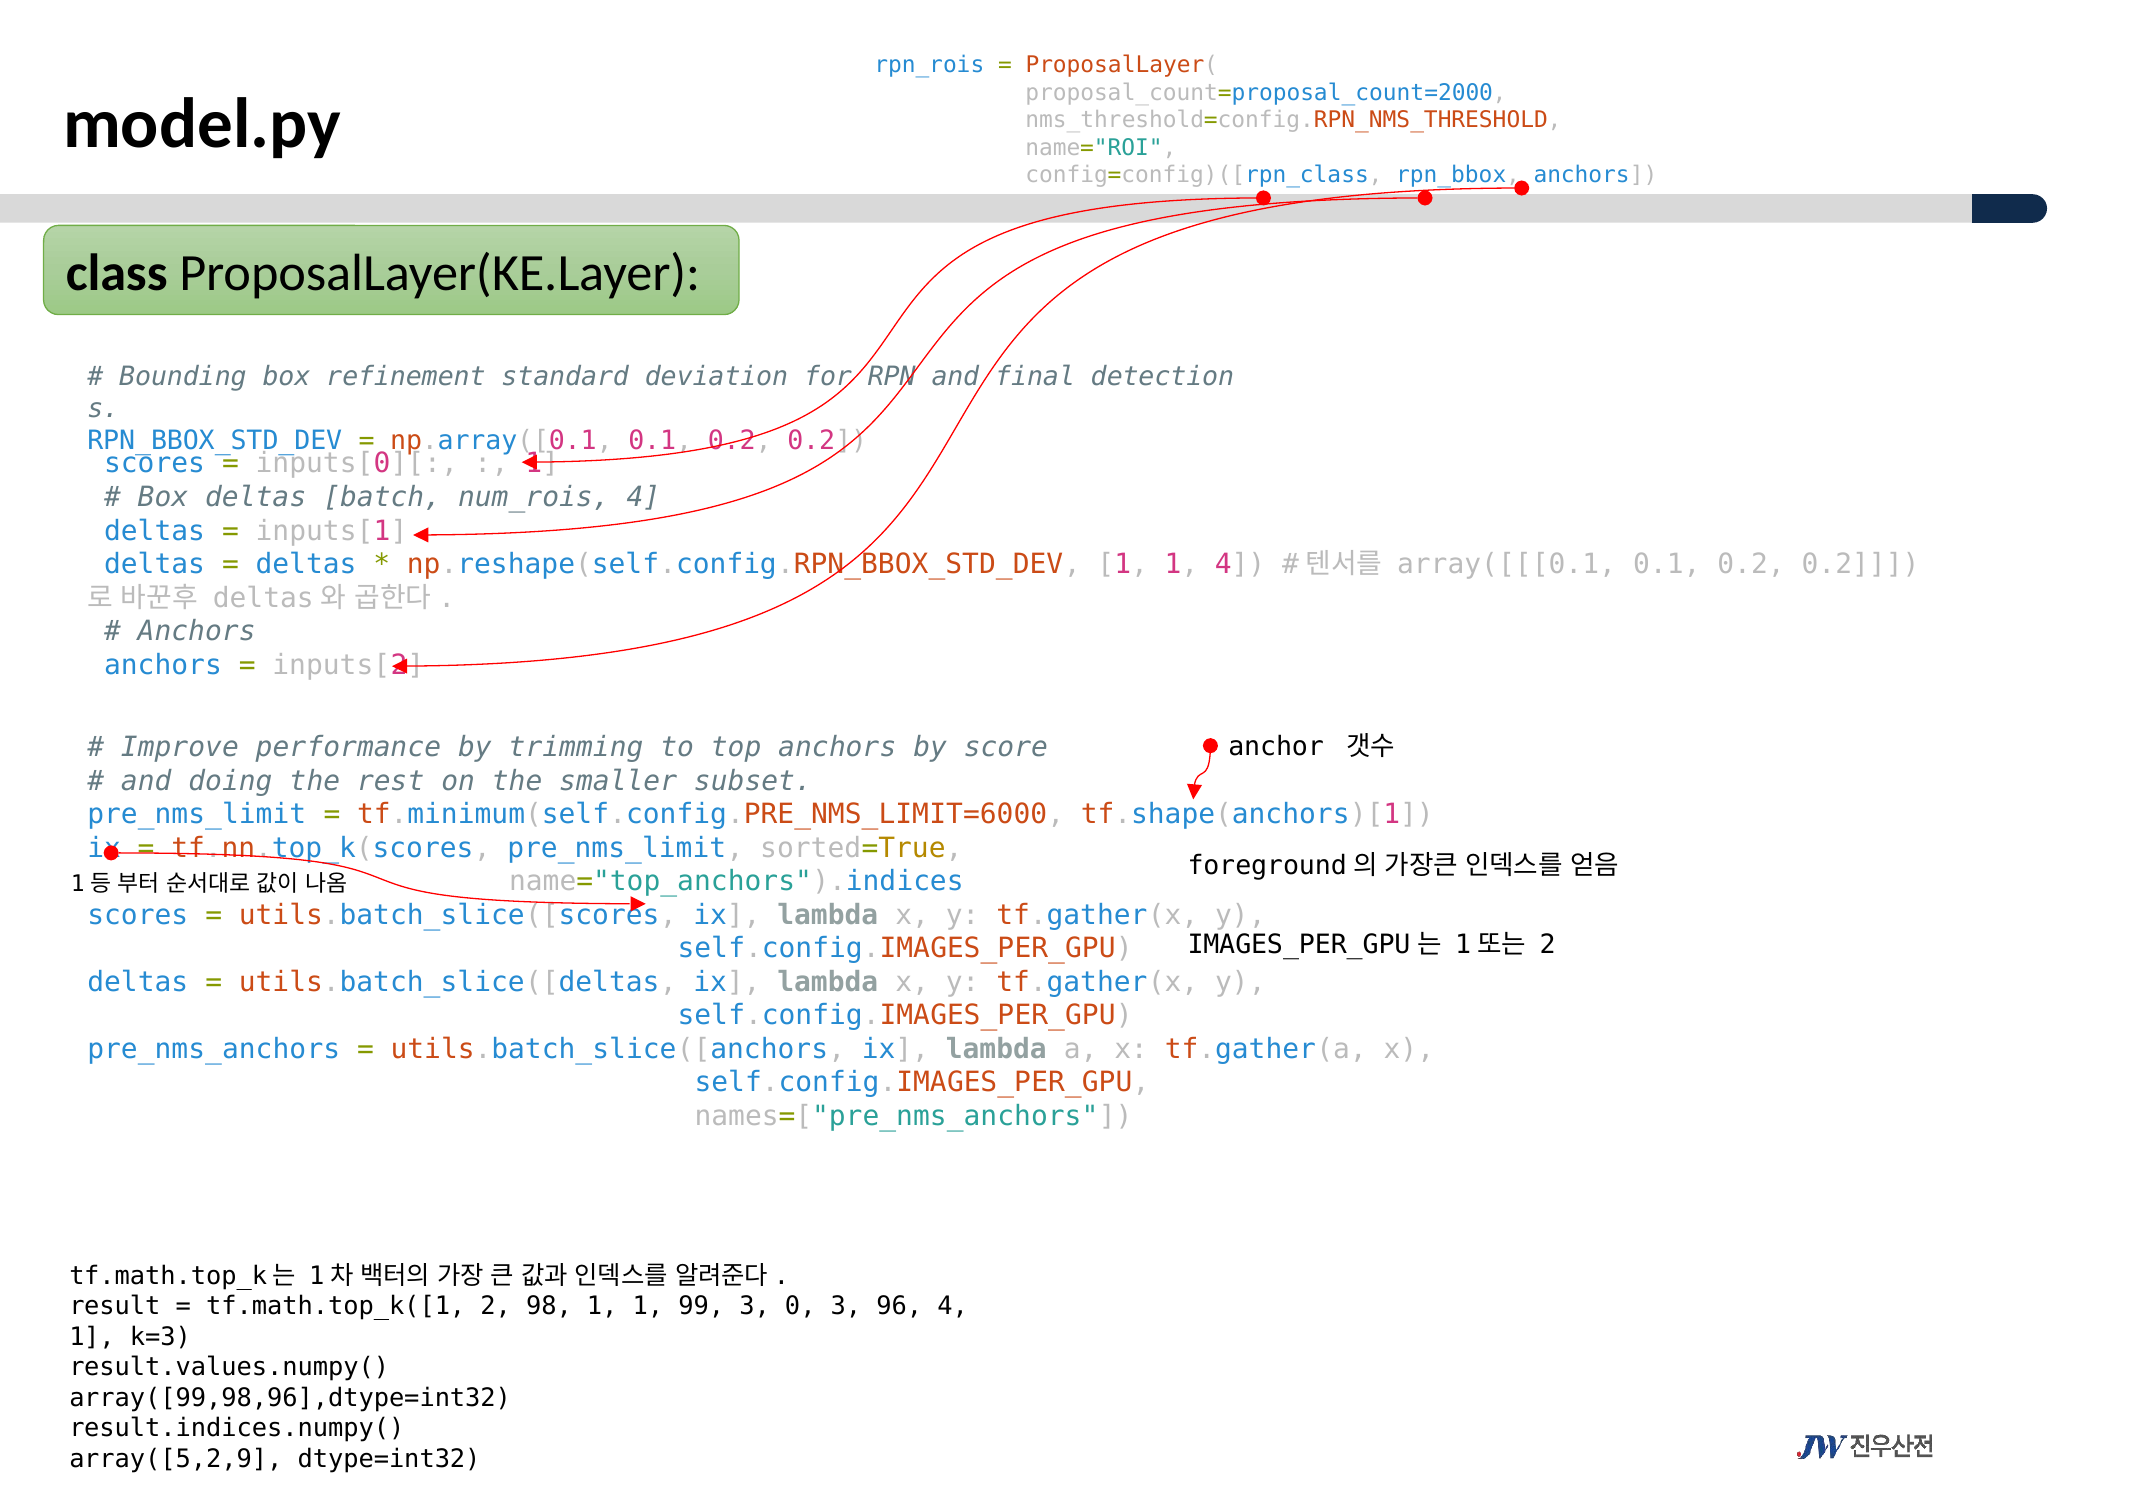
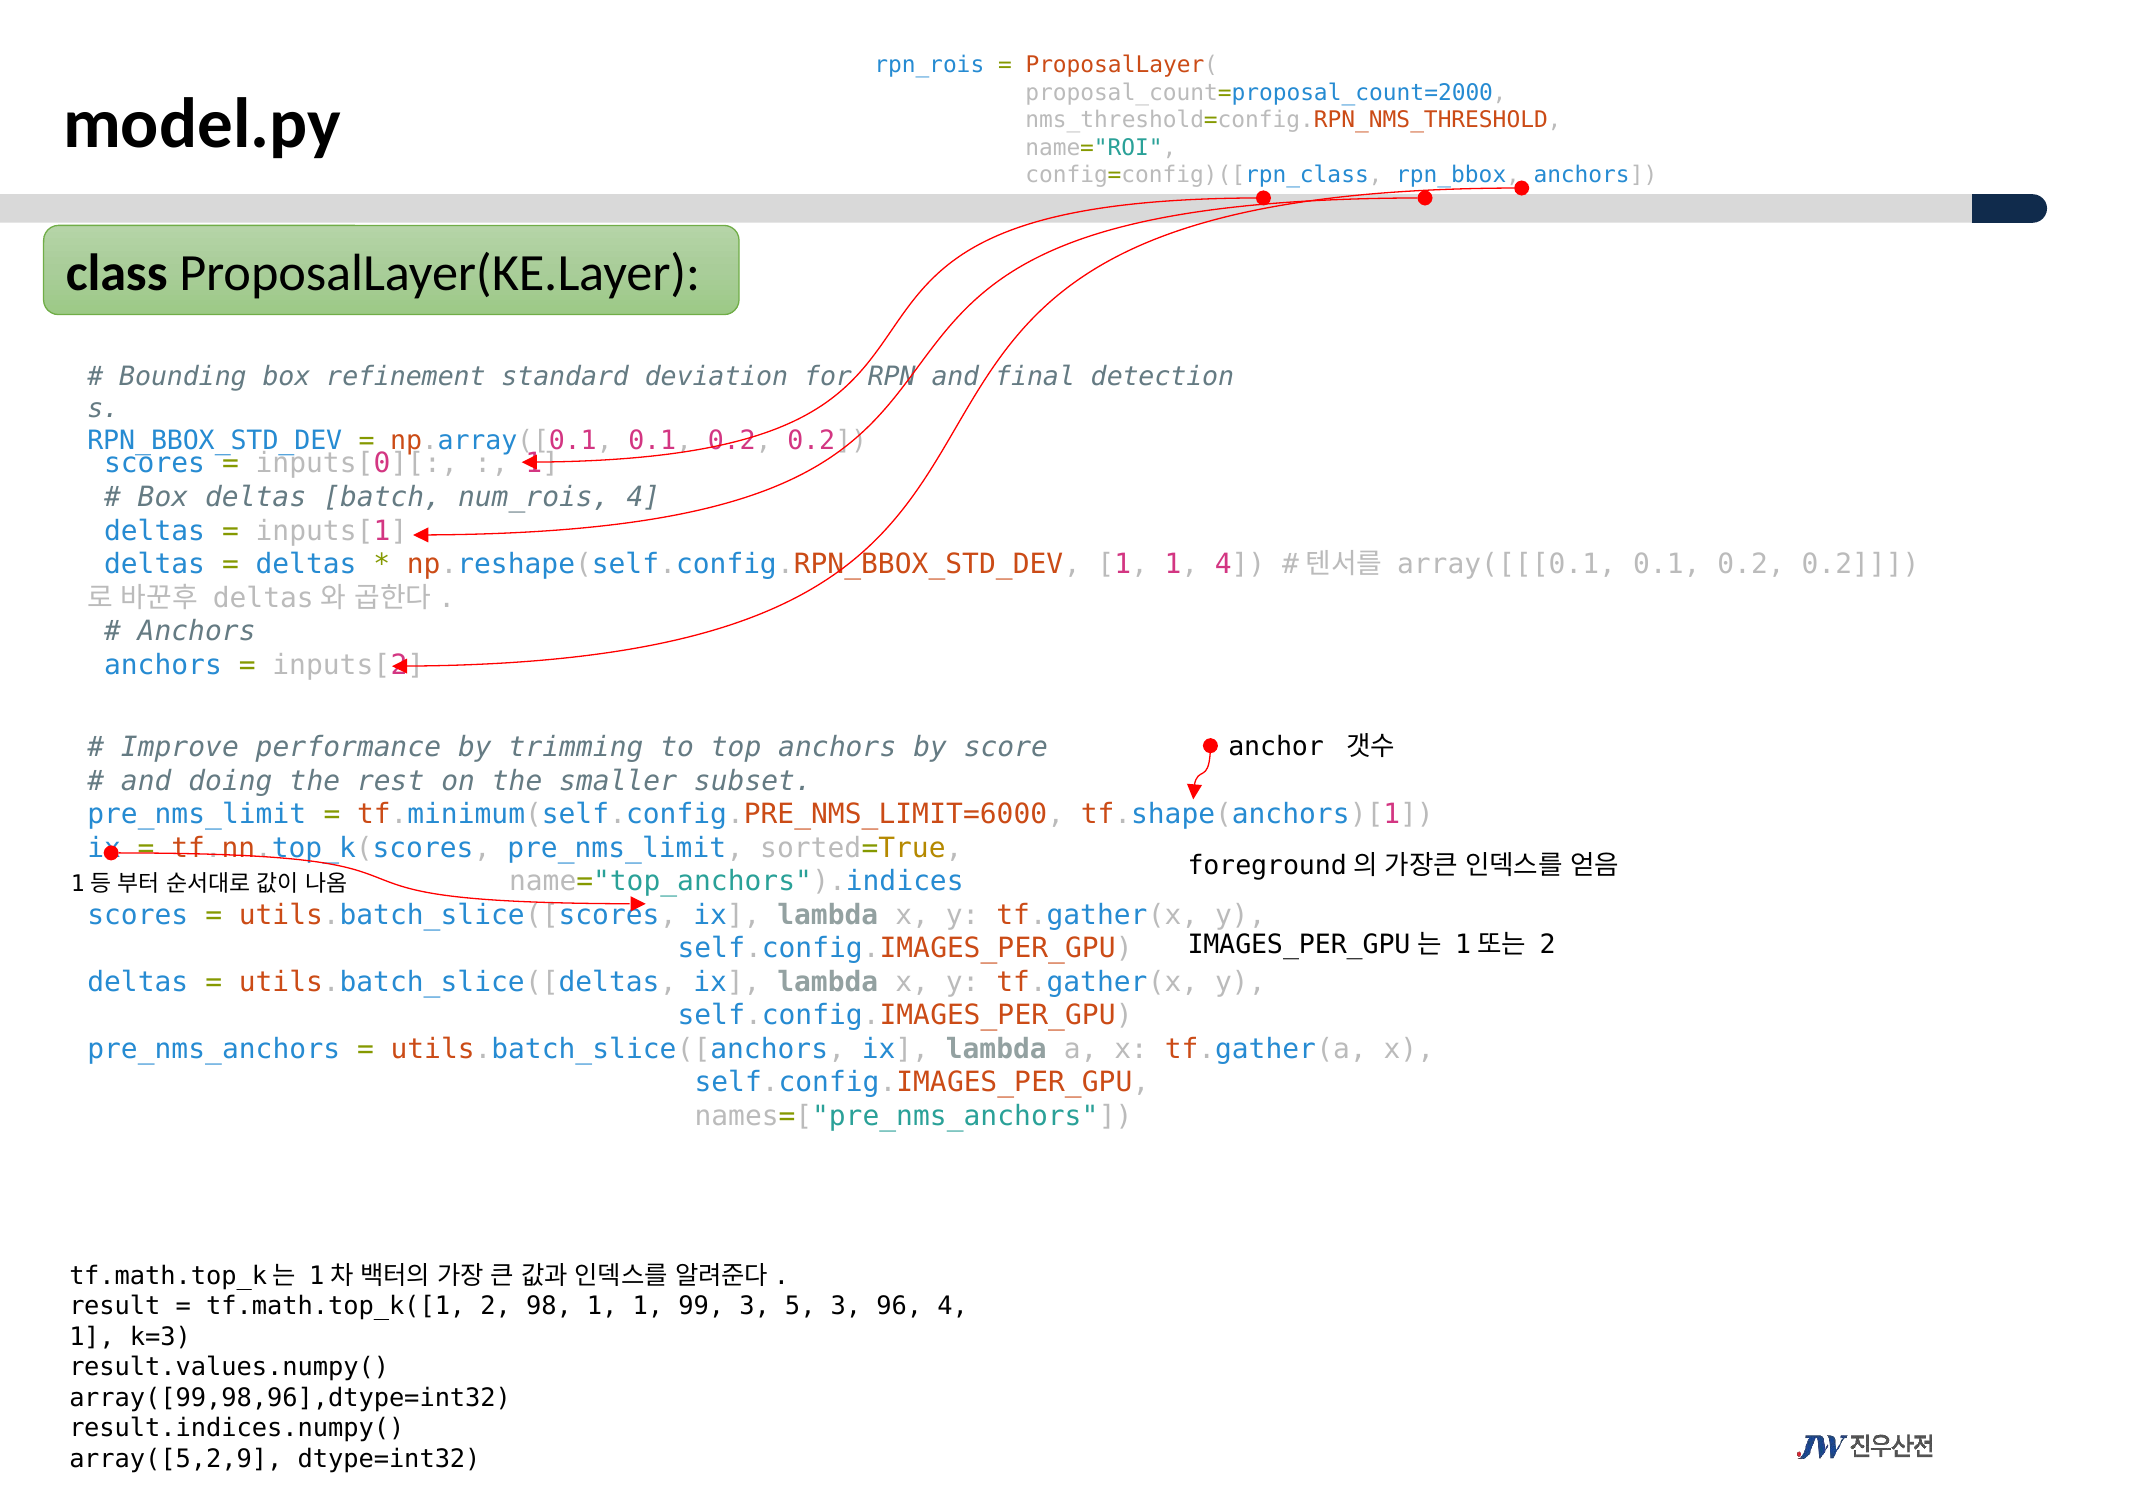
0: 0 -> 5 (800, 1306)
